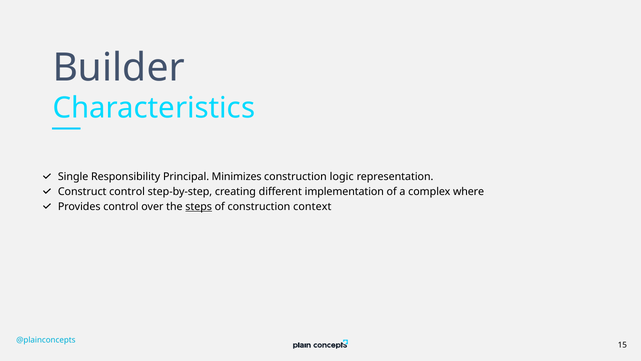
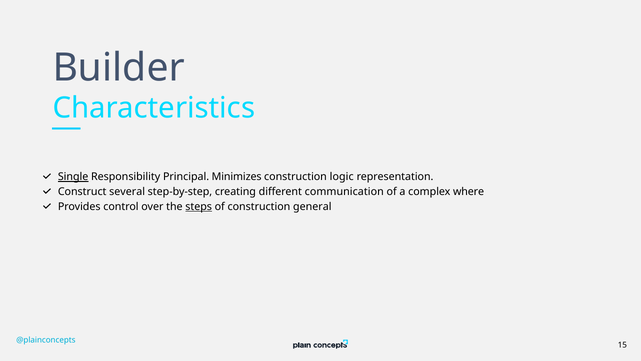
Single underline: none -> present (73, 177)
Construct control: control -> several (127, 192)
implementation: implementation -> communication (344, 192)
context: context -> general (312, 207)
